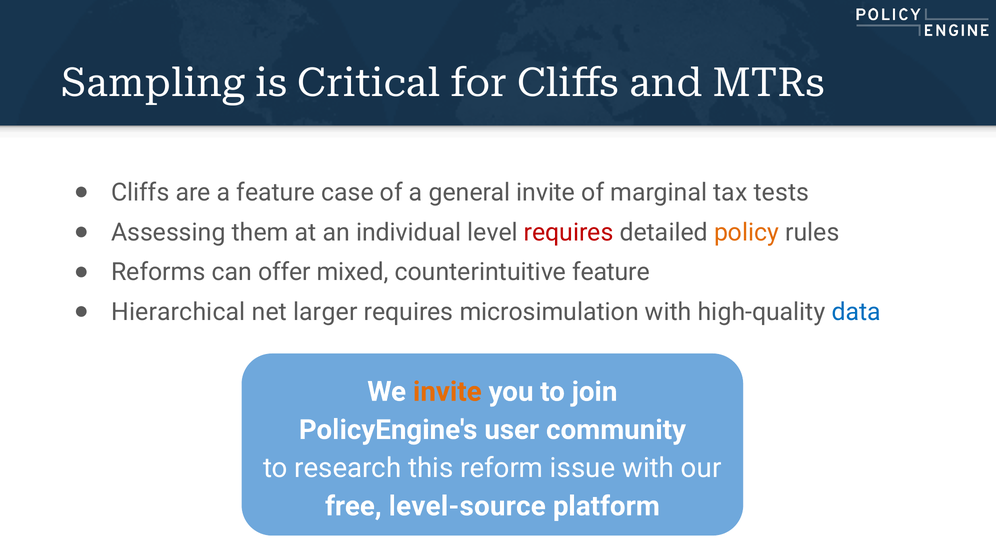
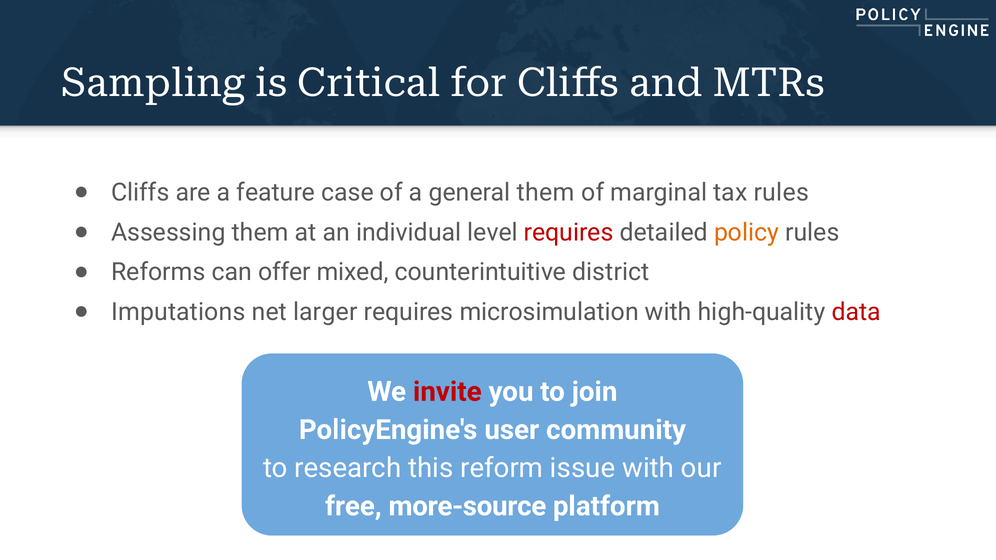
general invite: invite -> them (546, 193)
tax tests: tests -> rules (781, 193)
counterintuitive feature: feature -> district (611, 272)
Hierarchical: Hierarchical -> Imputations (178, 312)
data colour: blue -> red (856, 312)
invite colour: orange -> red (447, 392)
level-source: level-source -> more-source (467, 506)
